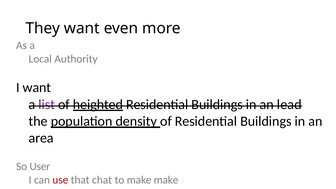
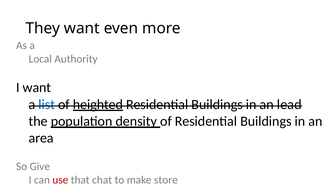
list colour: purple -> blue (47, 104)
User: User -> Give (40, 166)
make make: make -> store (166, 180)
